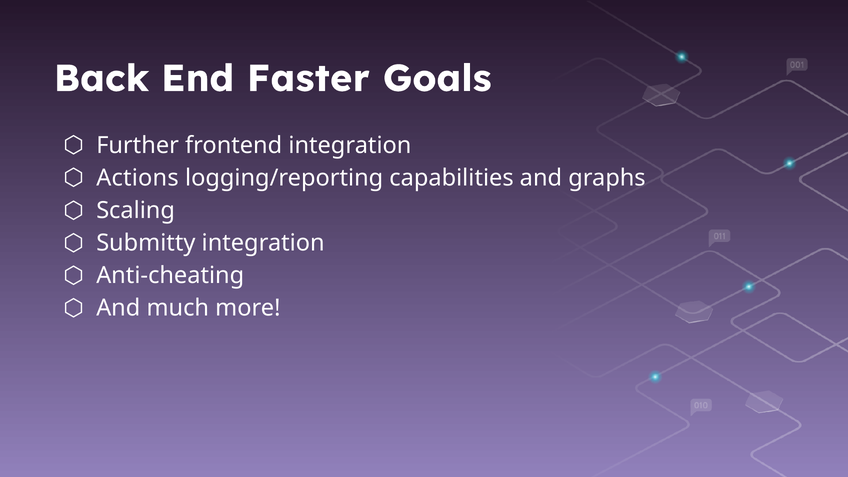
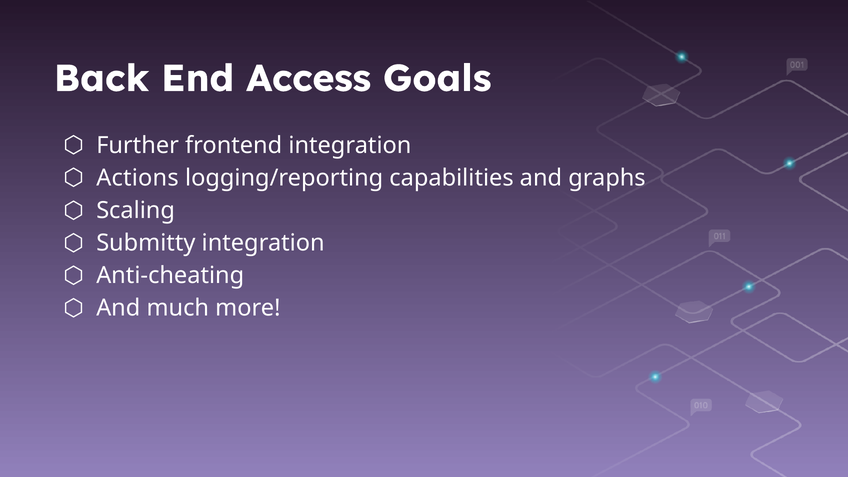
Faster: Faster -> Access (309, 79)
